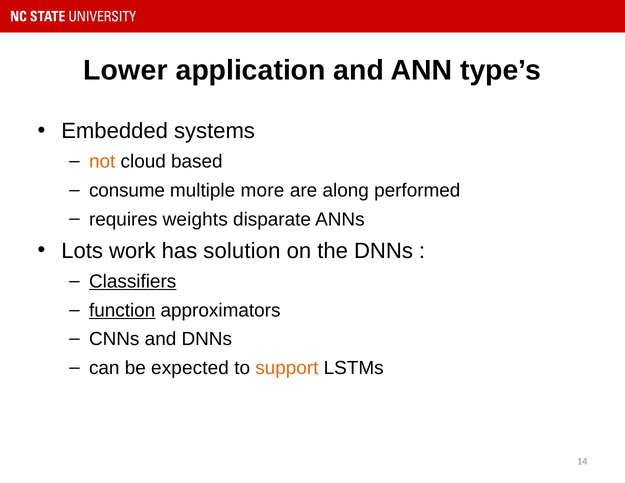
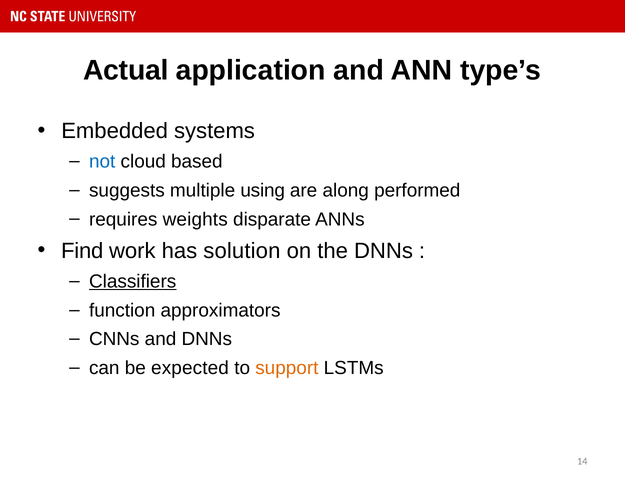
Lower: Lower -> Actual (126, 71)
not colour: orange -> blue (102, 161)
consume: consume -> suggests (127, 190)
more: more -> using (263, 190)
Lots: Lots -> Find (82, 251)
function underline: present -> none (122, 310)
